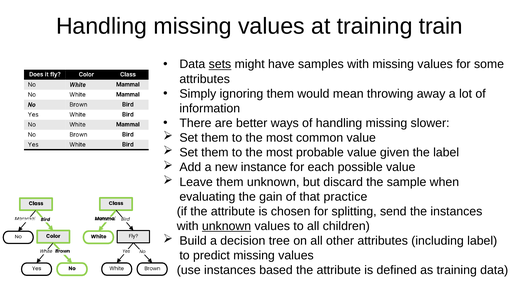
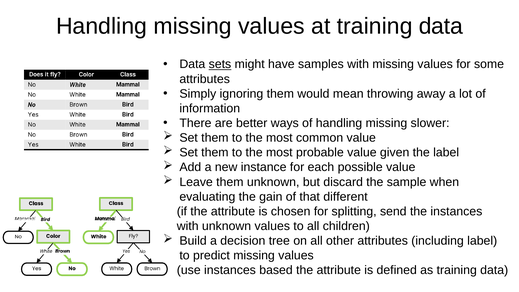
at training train: train -> data (441, 26)
practice: practice -> different (345, 197)
unknown underline: present -> none (227, 226)
